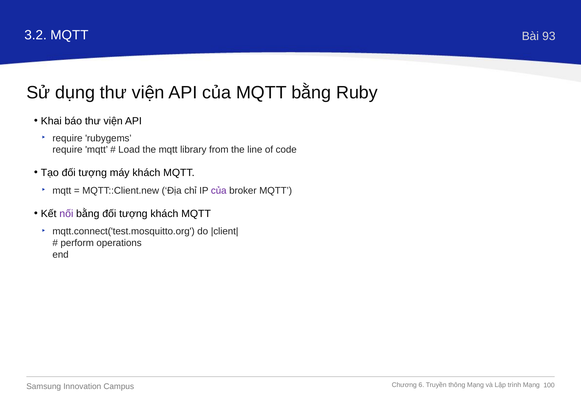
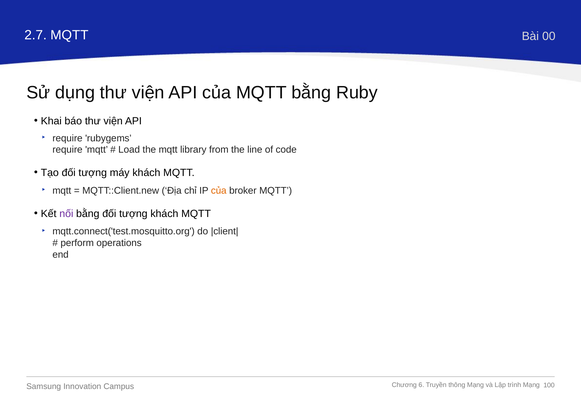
3.2: 3.2 -> 2.7 (36, 35)
93: 93 -> 00 (549, 36)
của colour: purple -> orange (219, 191)
